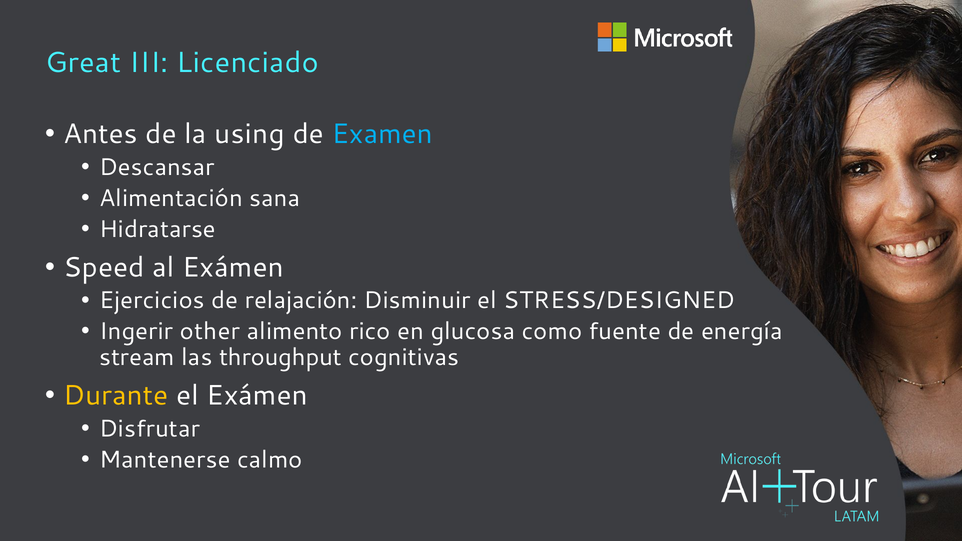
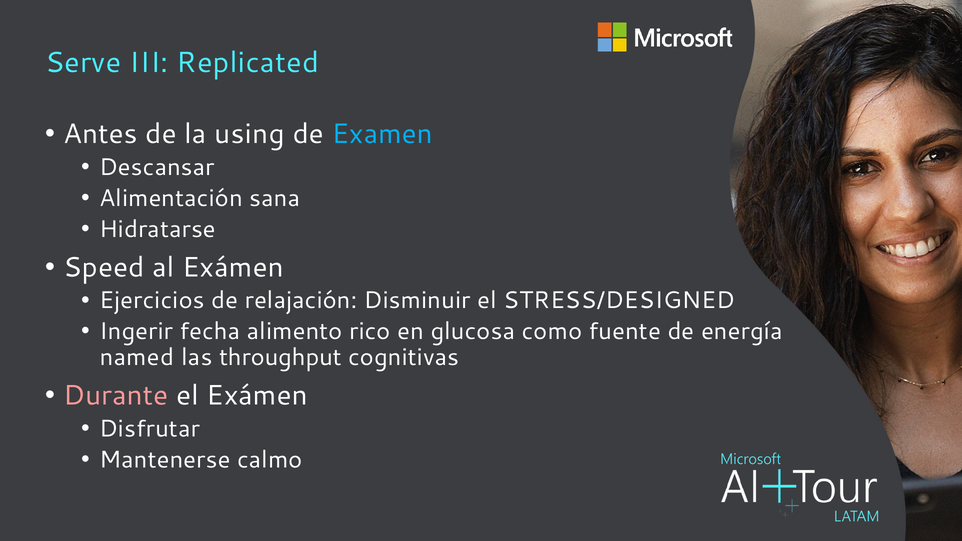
Great: Great -> Serve (83, 63)
Licenciado: Licenciado -> Replicated (248, 63)
other: other -> fecha (210, 332)
stream: stream -> named (137, 358)
Durante colour: yellow -> pink (116, 396)
